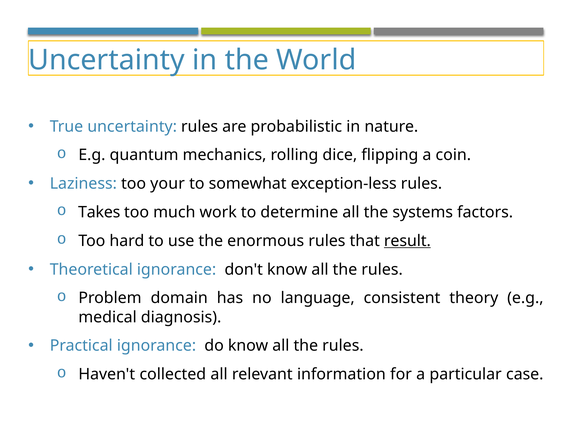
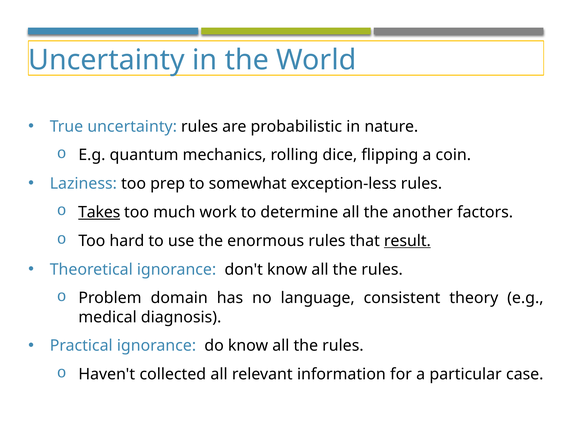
your: your -> prep (168, 184)
Takes underline: none -> present (99, 212)
systems: systems -> another (423, 212)
